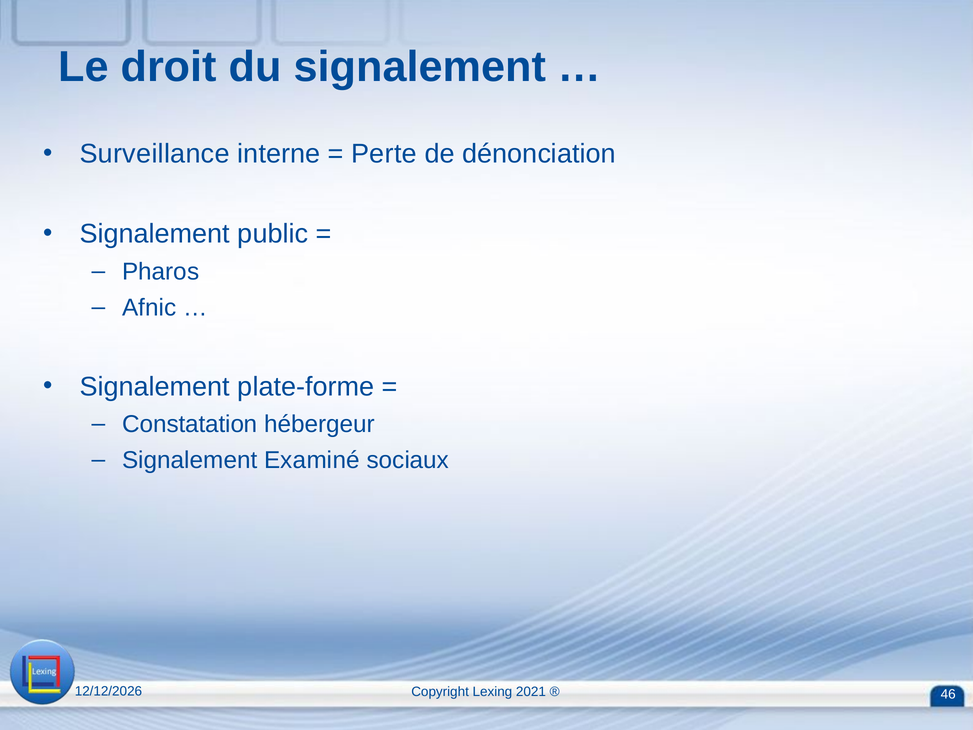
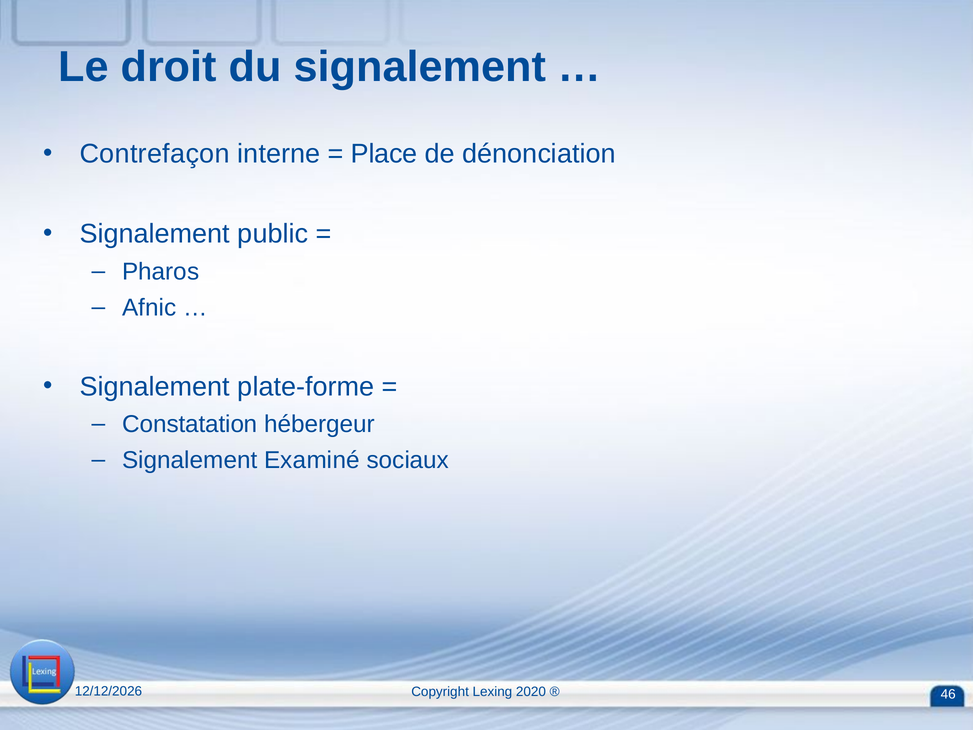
Surveillance: Surveillance -> Contrefaçon (155, 154)
Perte: Perte -> Place (384, 154)
2021: 2021 -> 2020 (531, 692)
